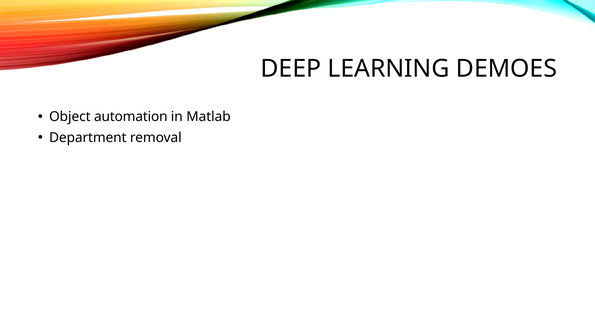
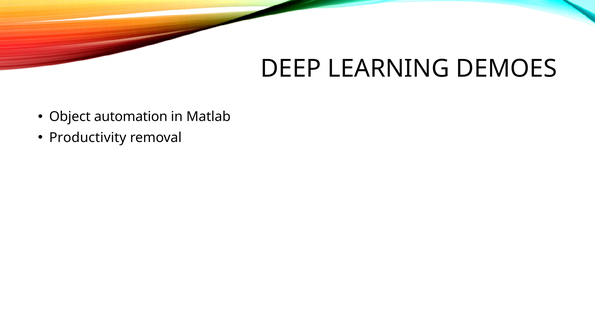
Department: Department -> Productivity (88, 138)
